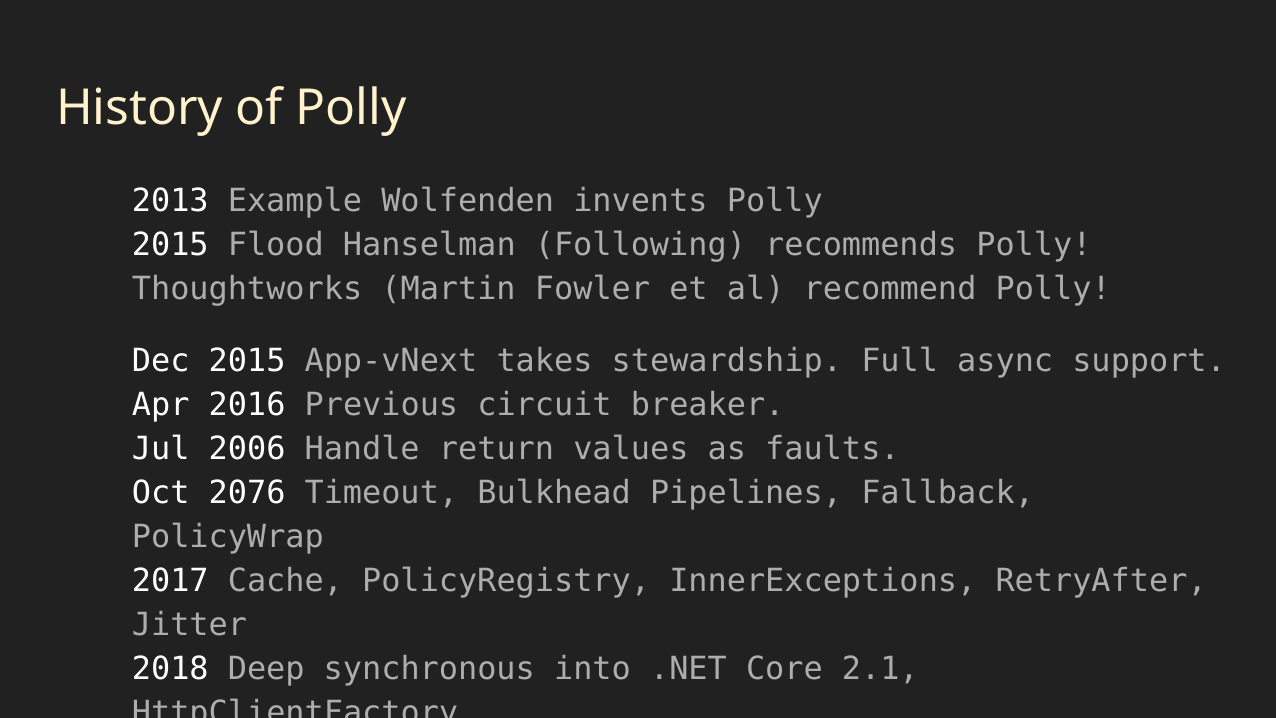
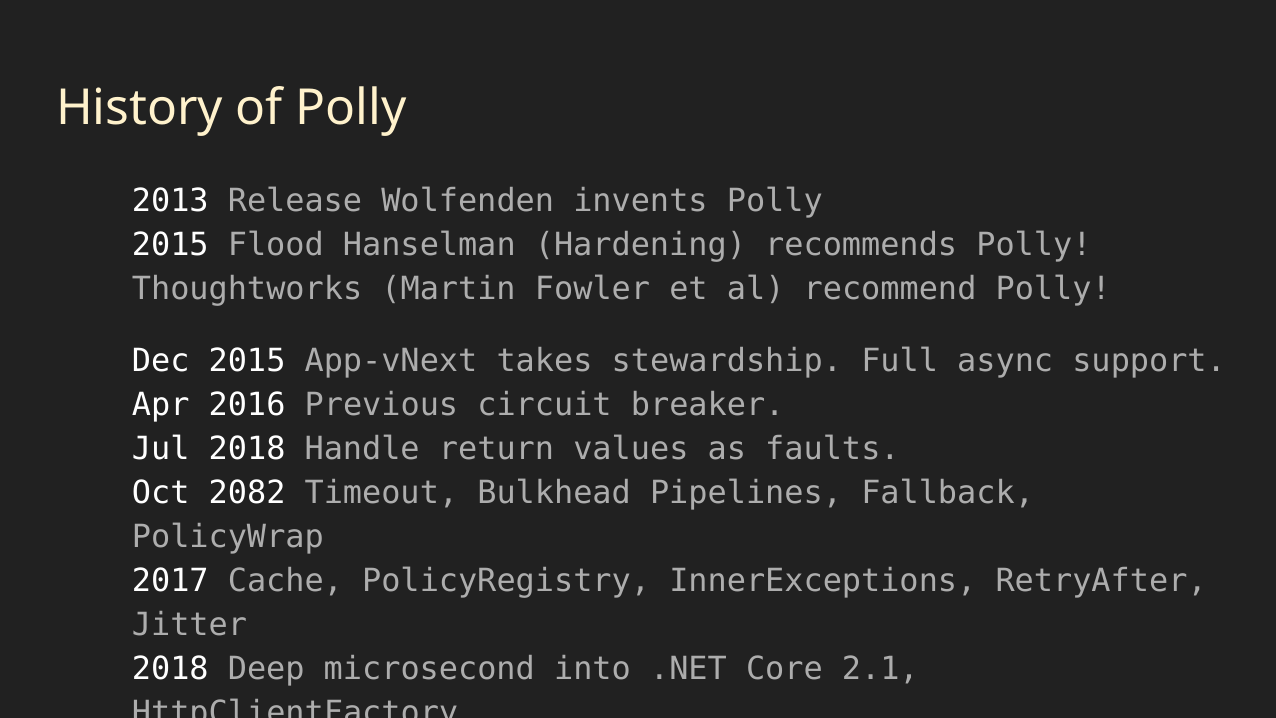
Example: Example -> Release (295, 201)
Following: Following -> Hardening (640, 245)
Jul 2006: 2006 -> 2018 (247, 449)
2076: 2076 -> 2082 (247, 493)
synchronous: synchronous -> microsecond (429, 669)
